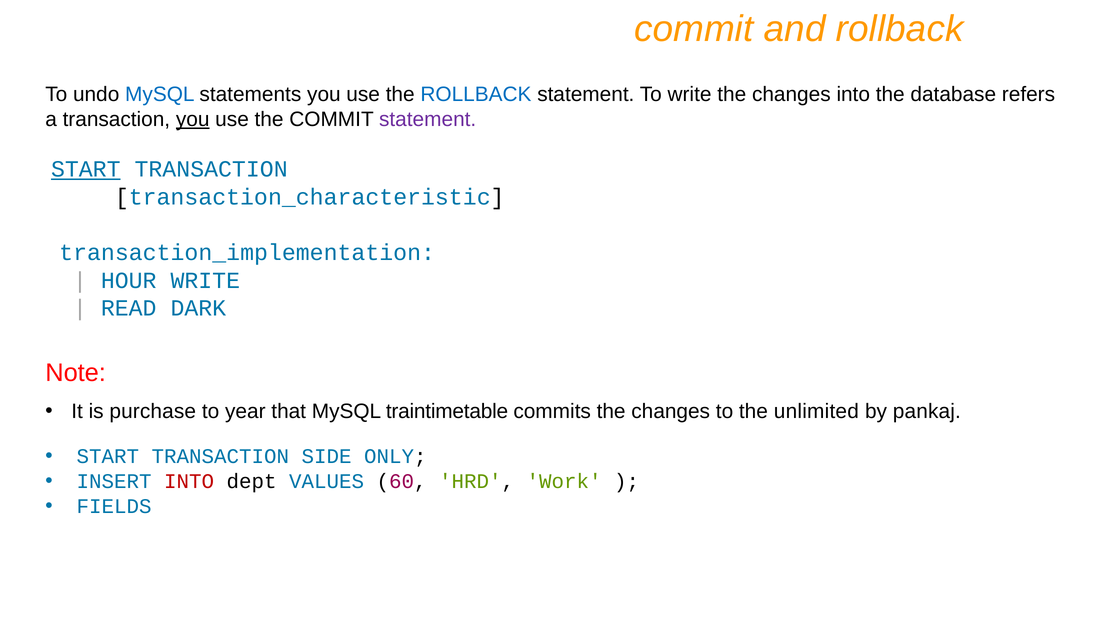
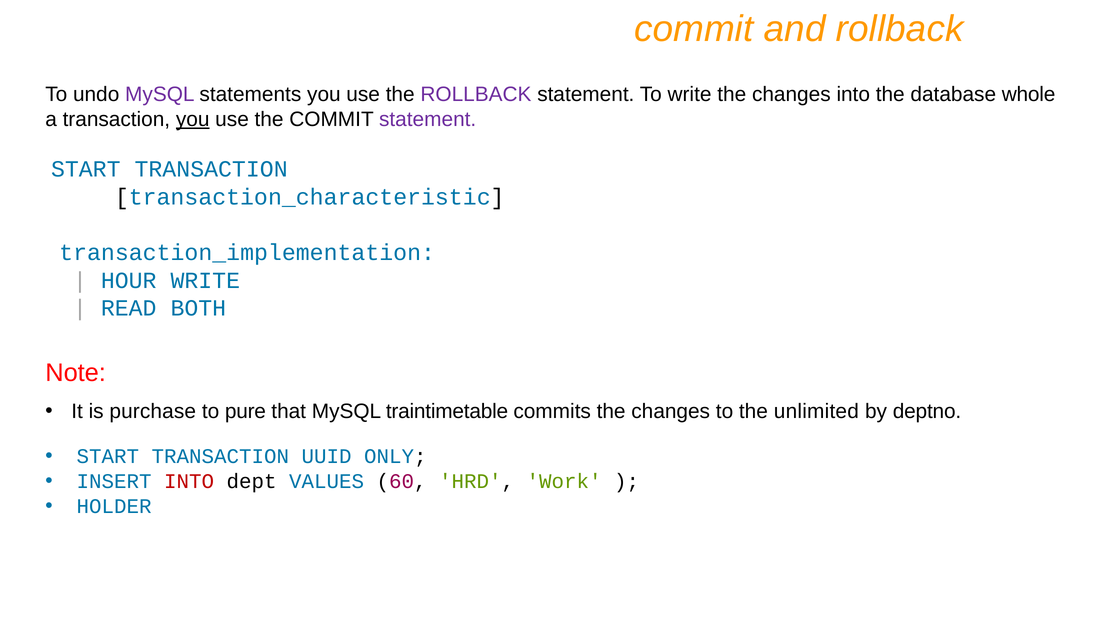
MySQL colour: blue -> purple (160, 94)
ROLLBACK colour: blue -> purple (476, 94)
refers: refers -> whole (1029, 94)
START underline: present -> none (86, 169)
DARK: DARK -> BOTH (198, 308)
year: year -> pure (245, 412)
pankaj: pankaj -> deptno (927, 412)
SIDE: SIDE -> UUID (327, 456)
FIELDS: FIELDS -> HOLDER (114, 506)
